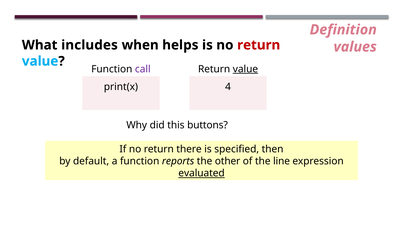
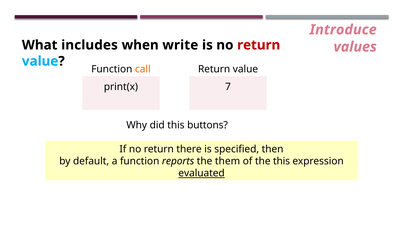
Definition: Definition -> Introduce (343, 30)
helps: helps -> write (180, 45)
call colour: purple -> orange (143, 69)
value underline: present -> none (245, 69)
4: 4 -> 7 (228, 87)
other: other -> them (228, 161)
the line: line -> this (282, 161)
